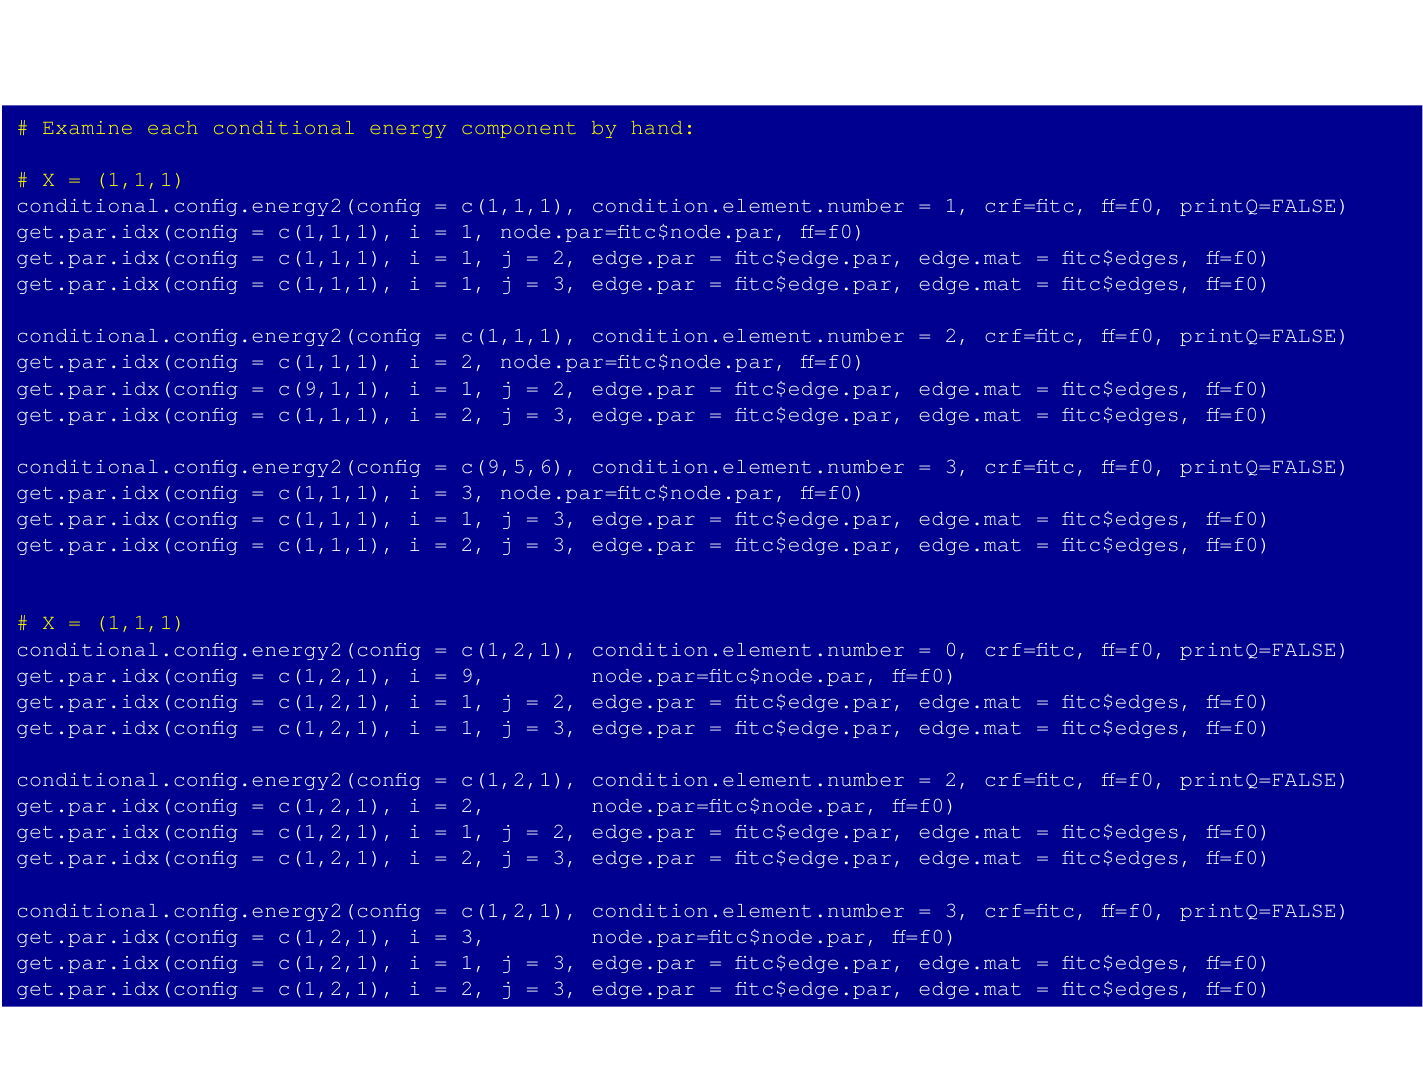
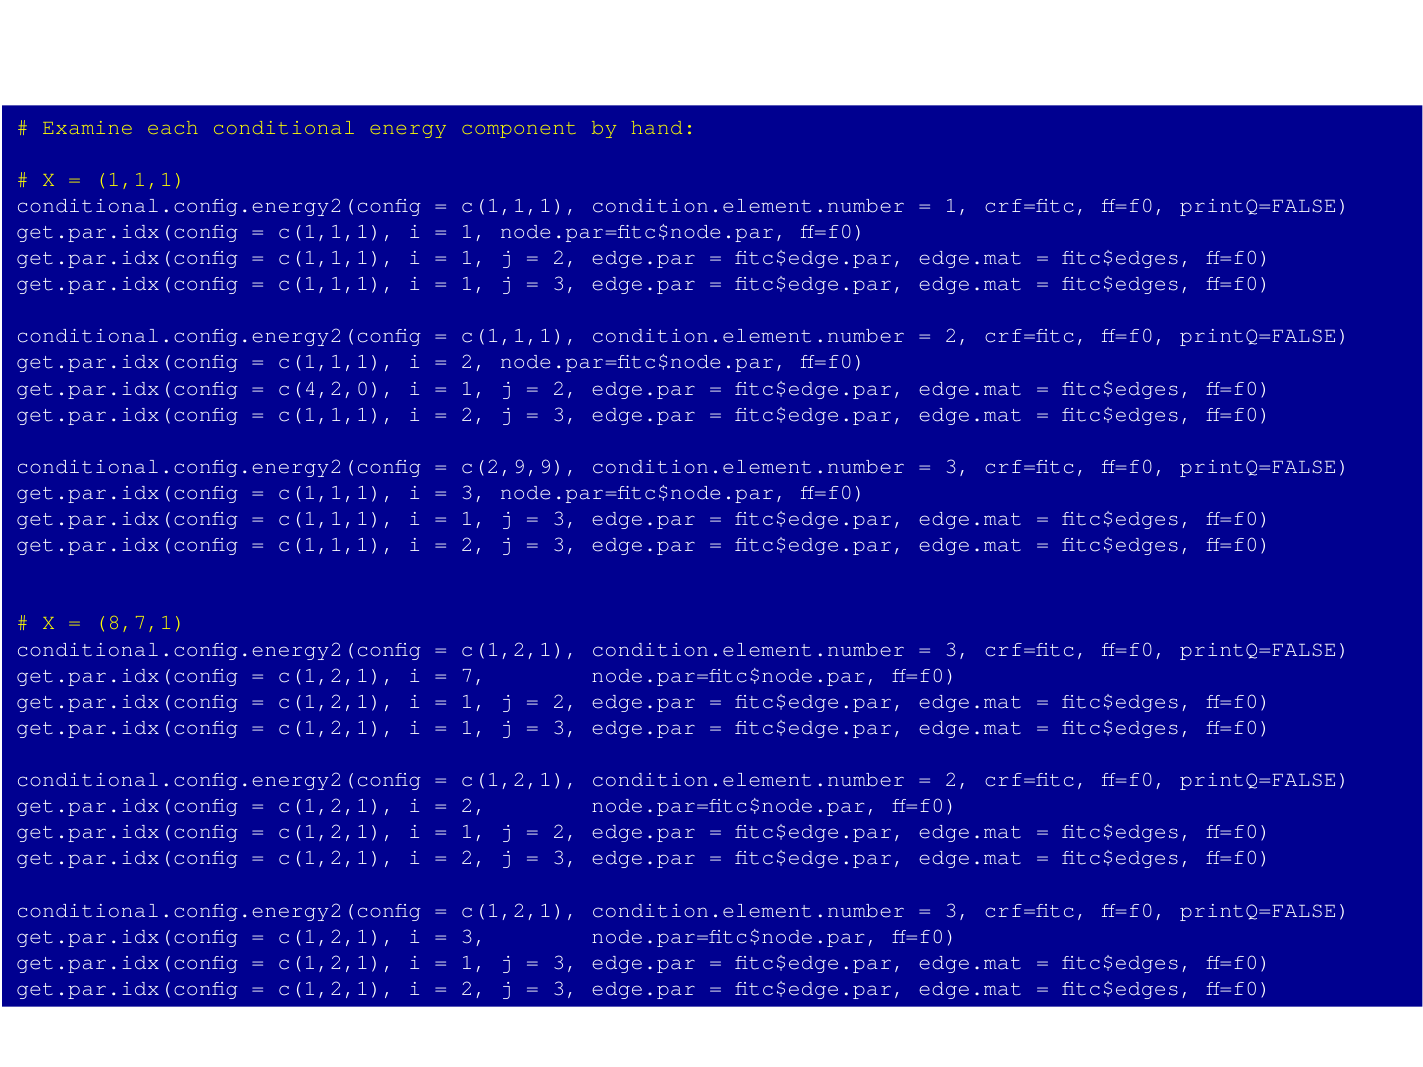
c(9,1,1: c(9,1,1 -> c(4,2,0 (336, 388)
c(9,5,6: c(9,5,6 -> c(2,9,9 (519, 466)
1,1,1: 1,1,1 -> 8,7,1 (140, 623)
0: 0 -> 3 (958, 649)
9: 9 -> 7 (474, 675)
